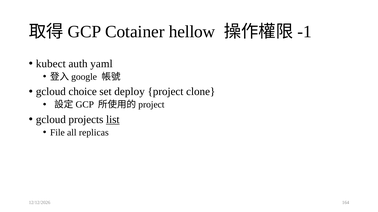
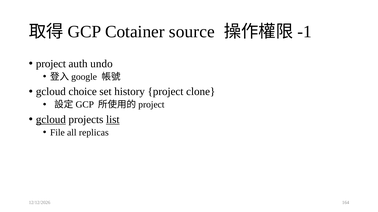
hellow: hellow -> source (192, 32)
kubect: kubect -> project (51, 64)
yaml: yaml -> undo (101, 64)
deploy: deploy -> history (130, 92)
gcloud underline: none -> present (51, 120)
